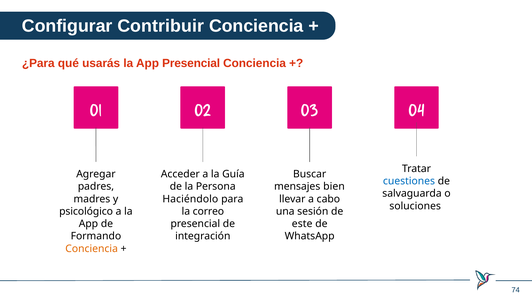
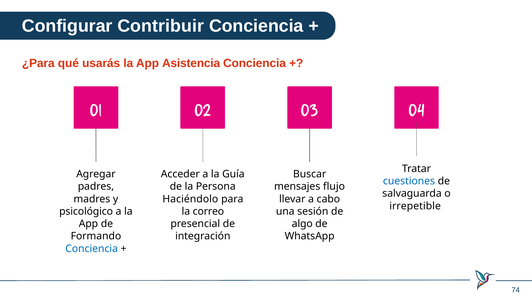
App Presencial: Presencial -> Asistencia (191, 63)
bien: bien -> flujo (334, 187)
soluciones: soluciones -> irrepetible (415, 206)
este: este -> algo (302, 224)
Conciencia colour: orange -> blue (92, 249)
